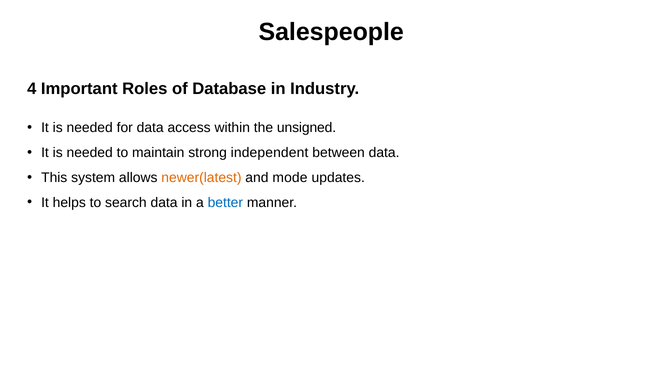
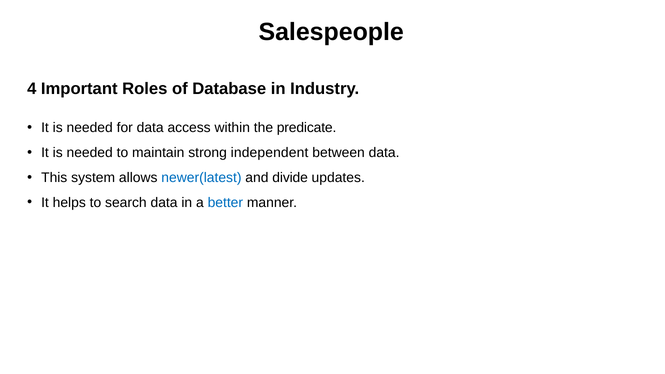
unsigned: unsigned -> predicate (307, 128)
newer(latest colour: orange -> blue (201, 178)
mode: mode -> divide (290, 178)
